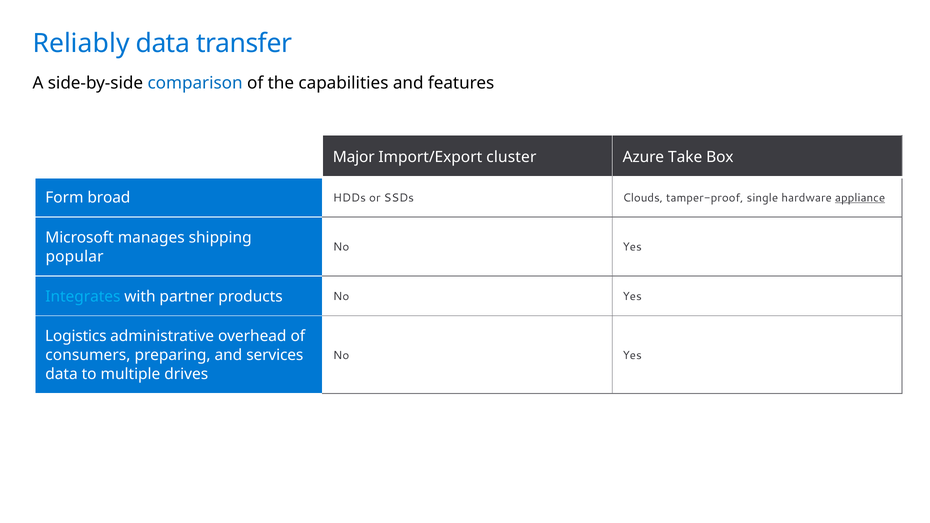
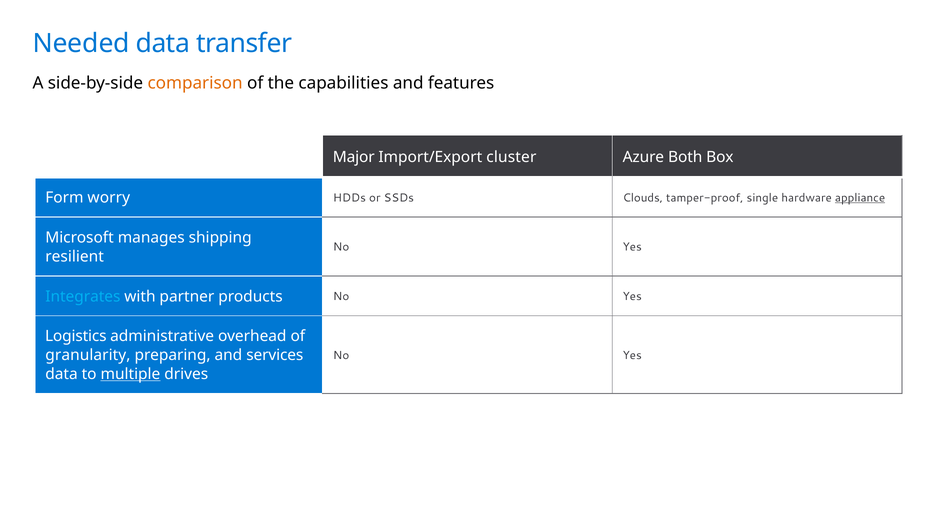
Reliably: Reliably -> Needed (81, 44)
comparison colour: blue -> orange (195, 83)
Take: Take -> Both (685, 157)
broad: broad -> worry (109, 198)
popular: popular -> resilient (75, 257)
consumers: consumers -> granularity (88, 355)
multiple underline: none -> present (130, 374)
